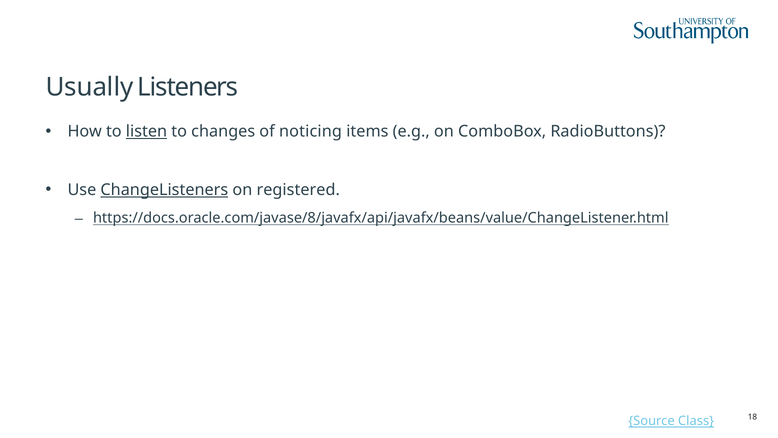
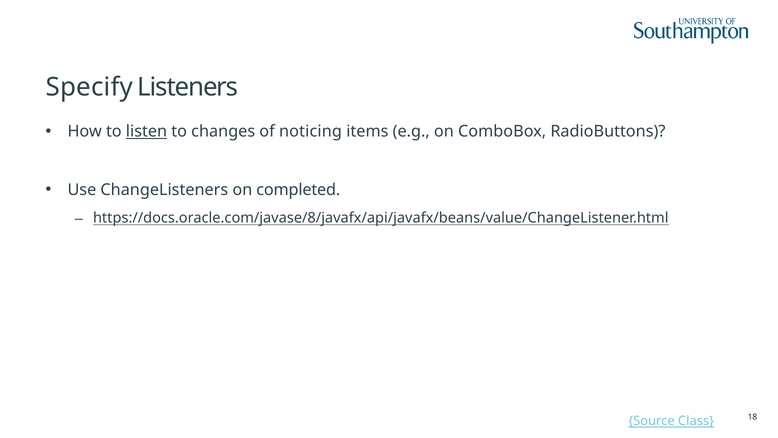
Usually: Usually -> Specify (89, 87)
ChangeListeners underline: present -> none (164, 190)
registered: registered -> completed (298, 190)
